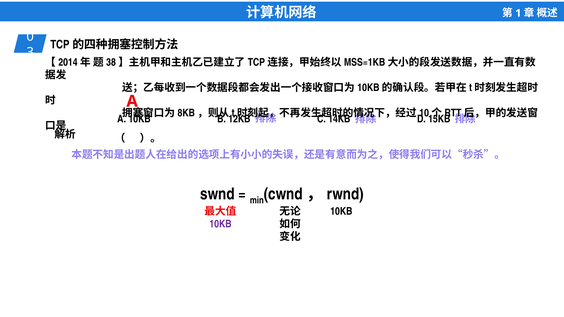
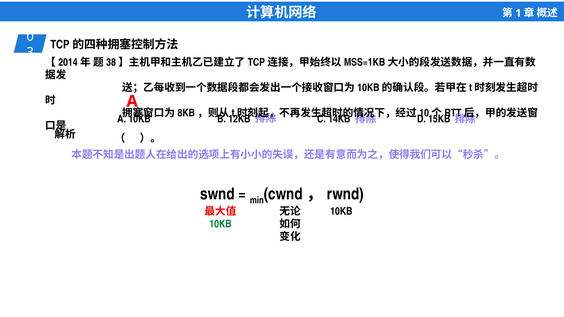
10KB colour: purple -> green (220, 224)
